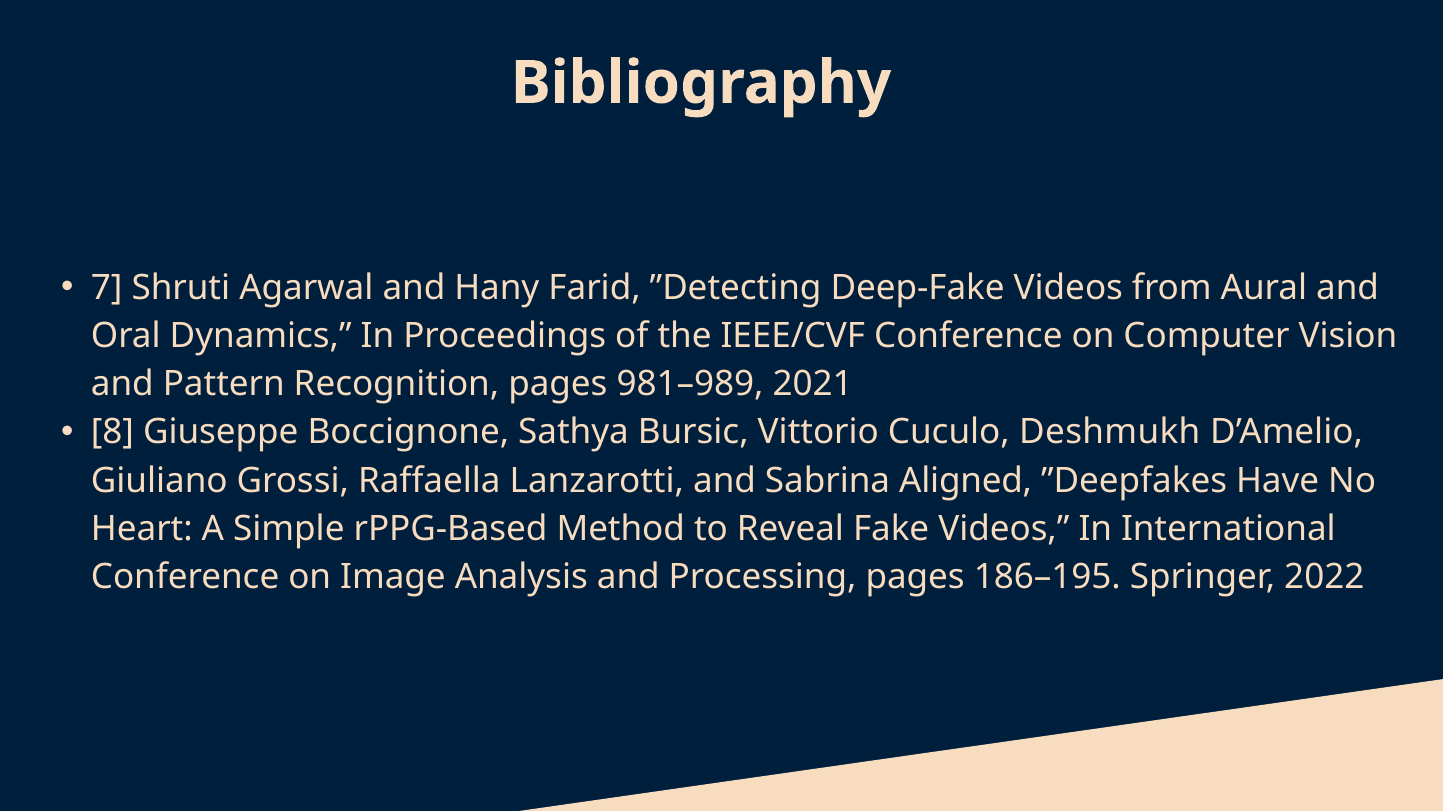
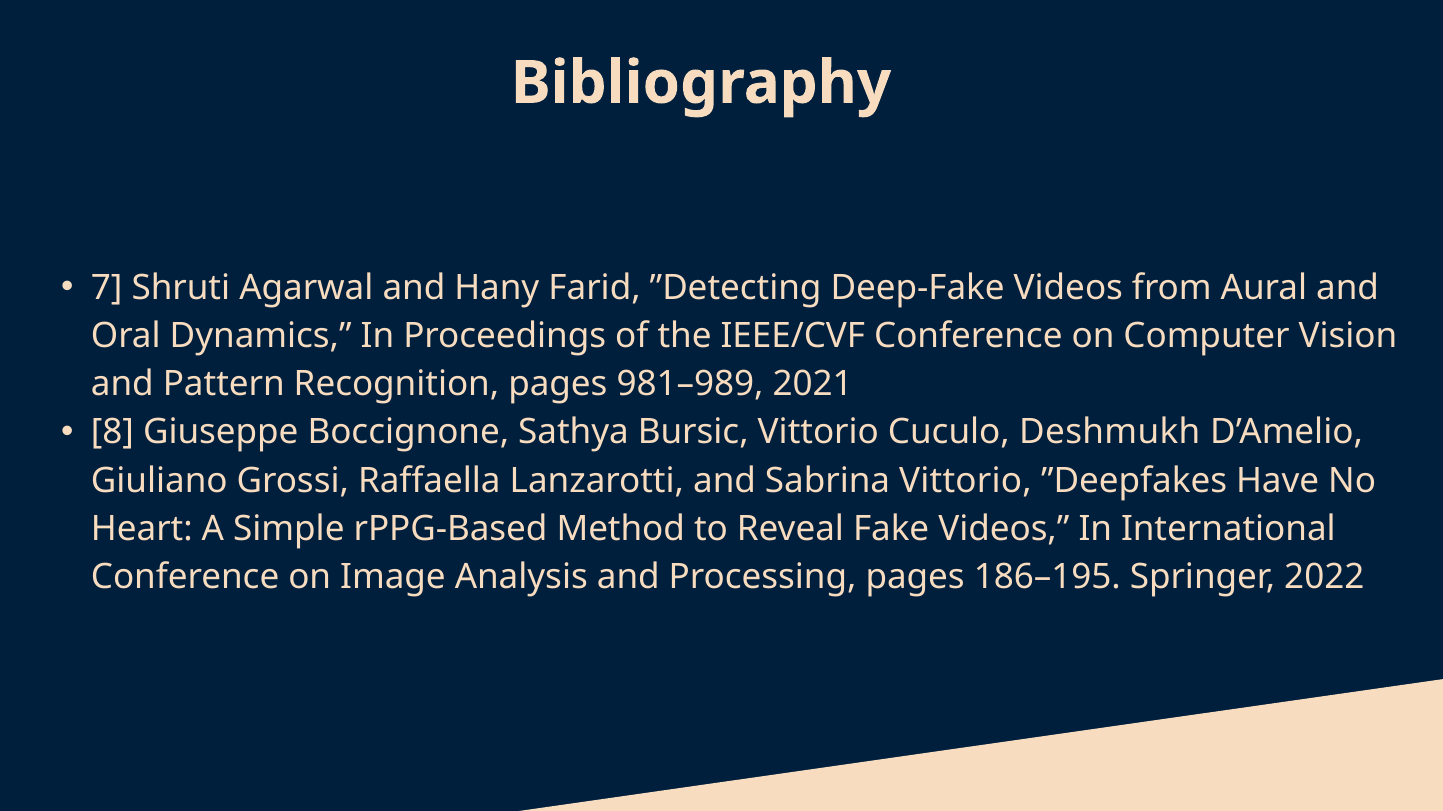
Sabrina Aligned: Aligned -> Vittorio (965, 481)
